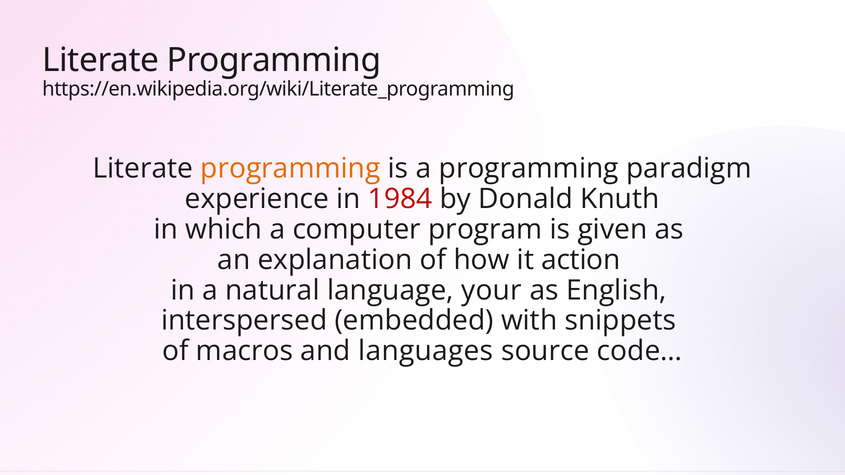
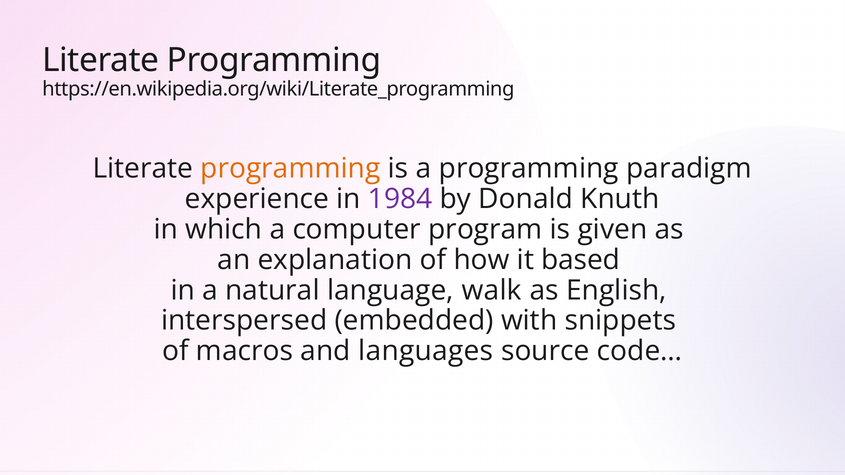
1984 colour: red -> purple (400, 199)
action: action -> based (581, 260)
your: your -> walk (492, 290)
